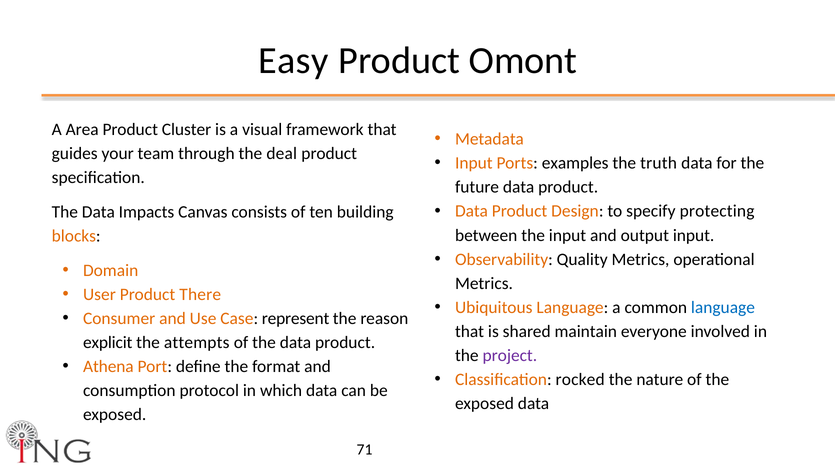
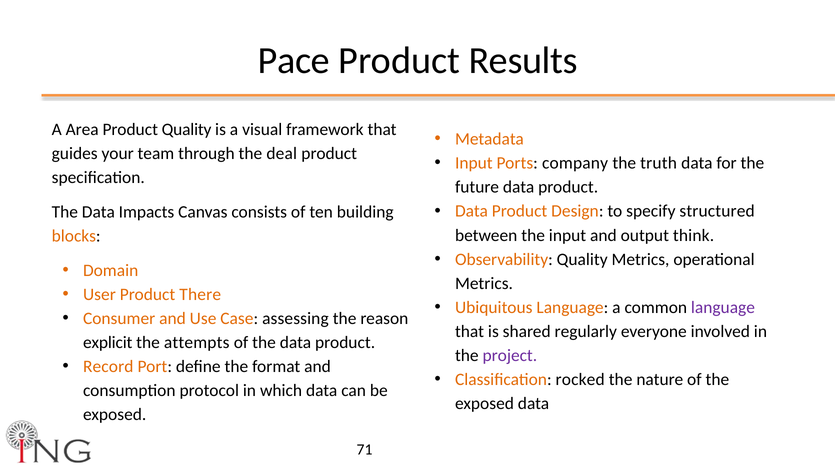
Easy: Easy -> Pace (294, 61)
Omont: Omont -> Results (523, 61)
Product Cluster: Cluster -> Quality (187, 129)
examples: examples -> company (575, 163)
protecting: protecting -> structured (717, 211)
output input: input -> think (694, 235)
language colour: blue -> purple (723, 307)
represent: represent -> assessing (295, 318)
maintain: maintain -> regularly (586, 331)
Athena: Athena -> Record (108, 366)
